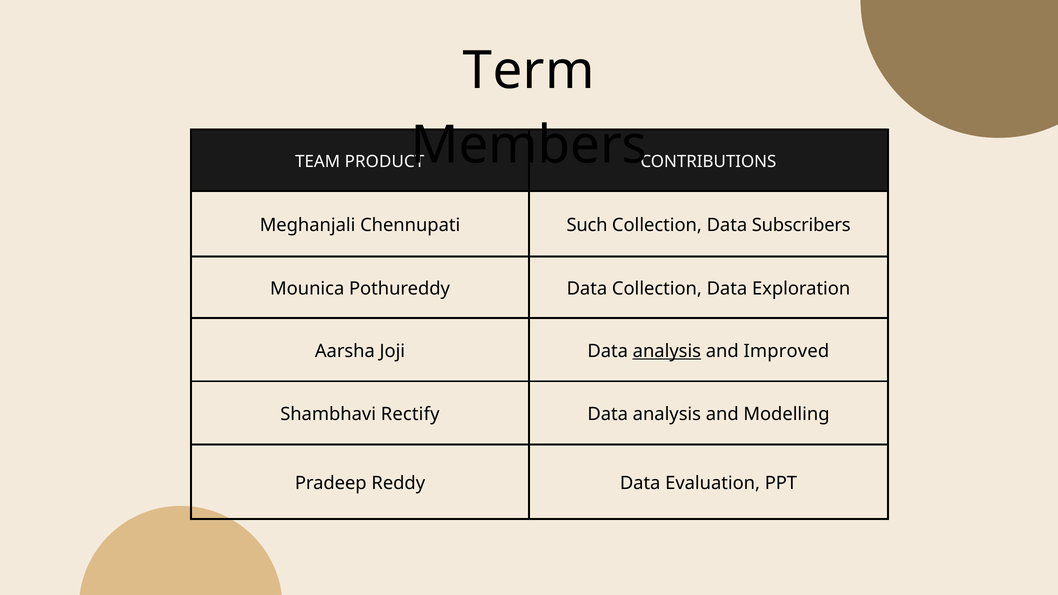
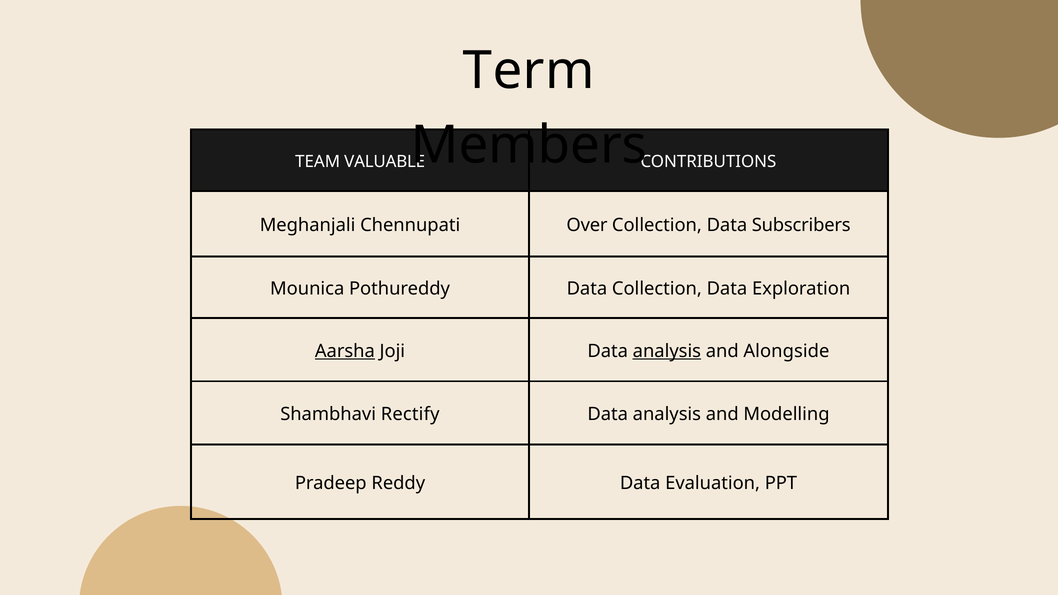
PRODUCT: PRODUCT -> VALUABLE (385, 162)
Such: Such -> Over (587, 225)
Aarsha underline: none -> present (345, 351)
Improved: Improved -> Alongside (786, 351)
